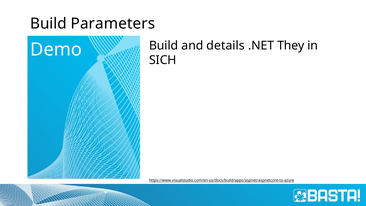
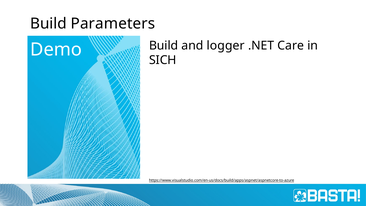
details: details -> logger (226, 45)
They: They -> Care (291, 45)
